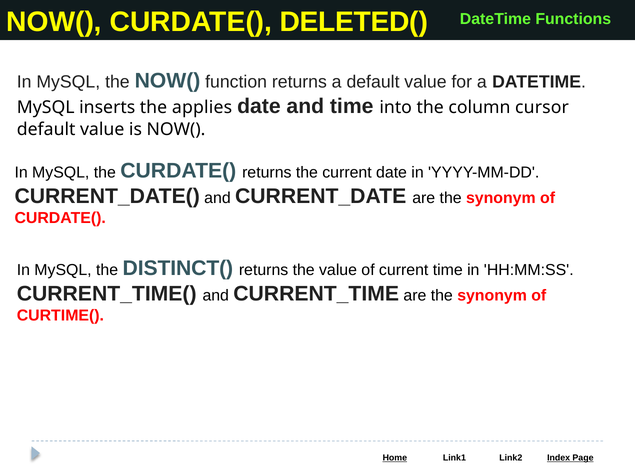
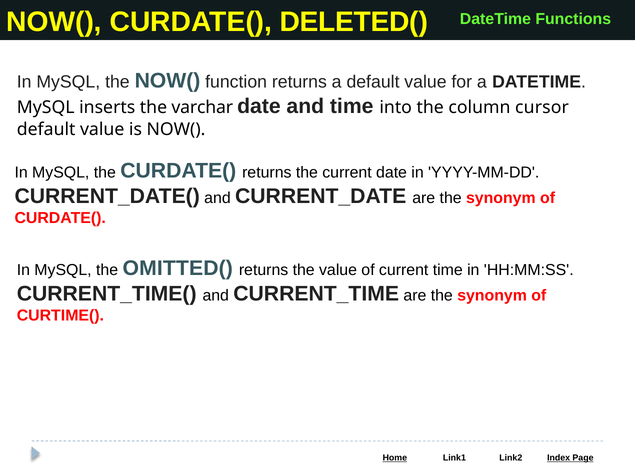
applies: applies -> varchar (202, 107)
DISTINCT(: DISTINCT( -> OMITTED( (178, 268)
